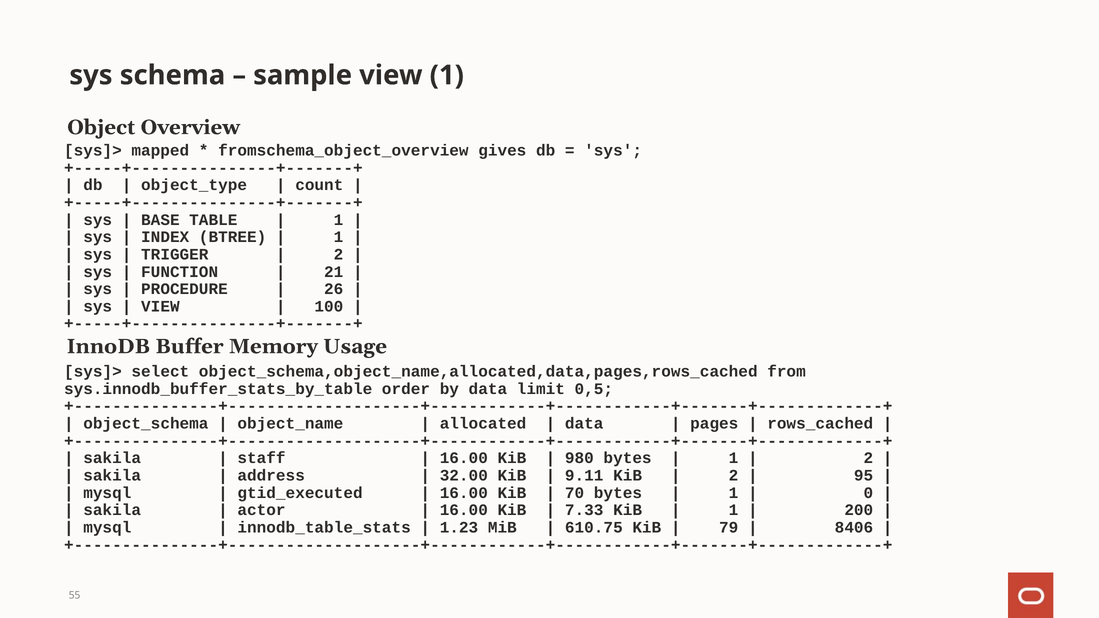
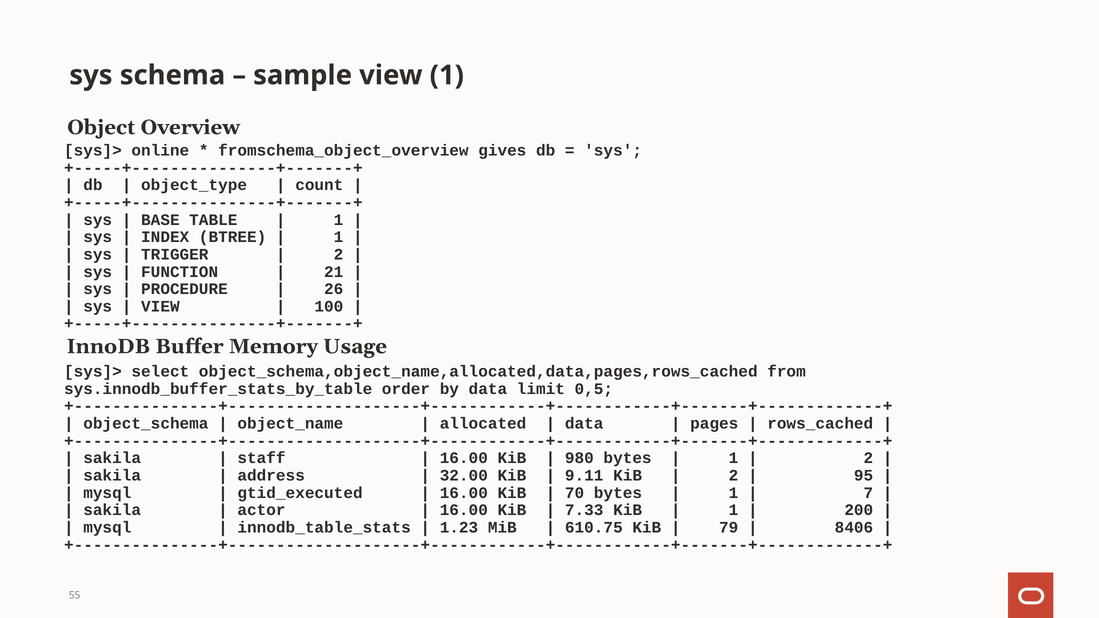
mapped: mapped -> online (160, 151)
0: 0 -> 7 (868, 493)
